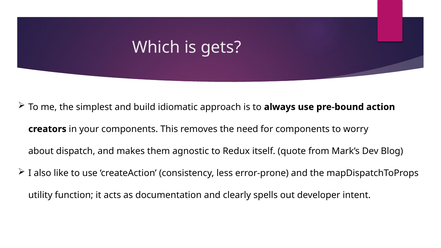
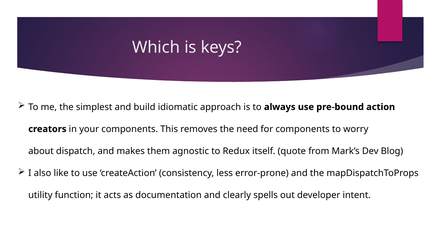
gets: gets -> keys (221, 48)
